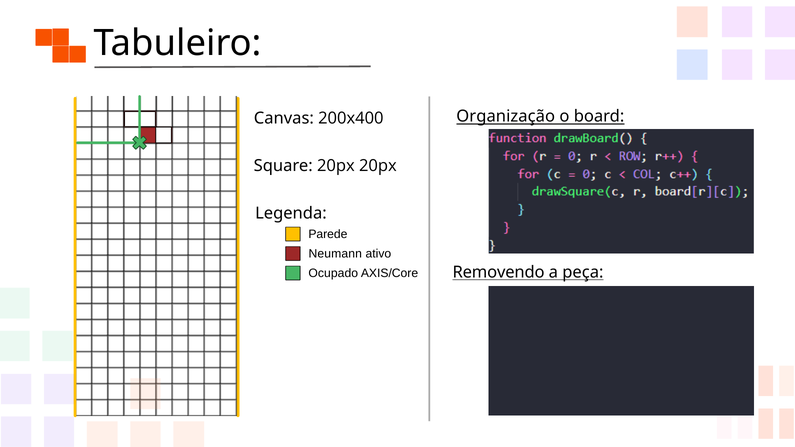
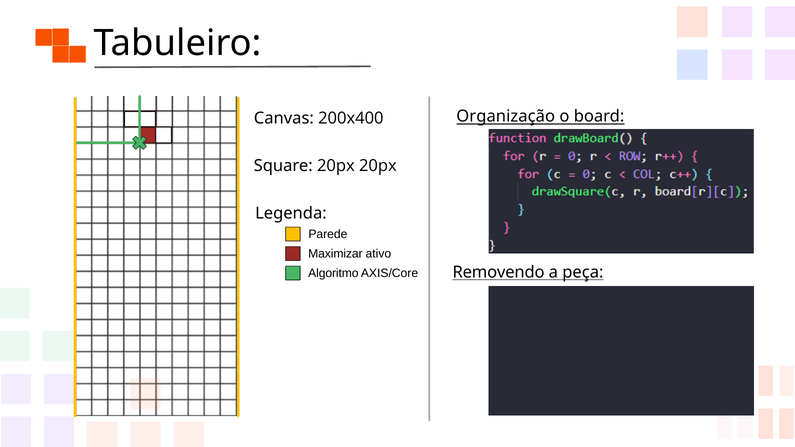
Neumann: Neumann -> Maximizar (335, 254)
Ocupado: Ocupado -> Algoritmo (333, 273)
